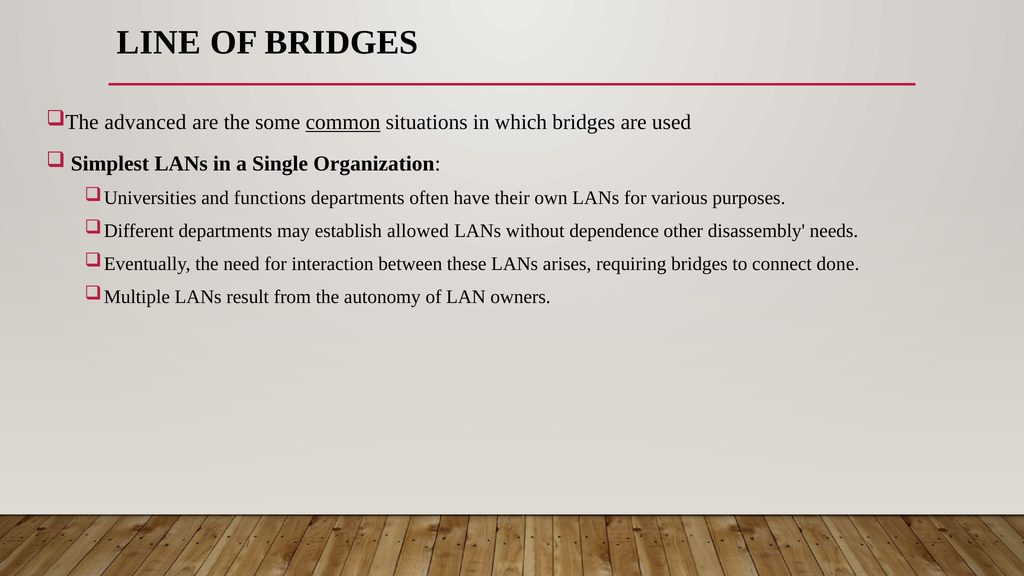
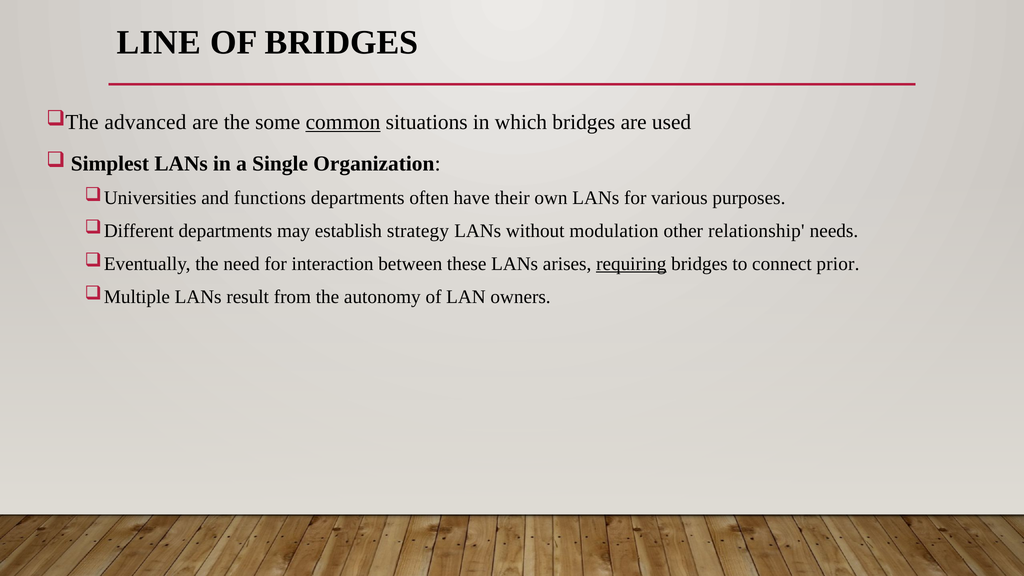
allowed: allowed -> strategy (418, 231)
dependence: dependence -> modulation (614, 231)
disassembly: disassembly -> relationship (756, 231)
requiring underline: none -> present (631, 264)
done: done -> prior (838, 264)
